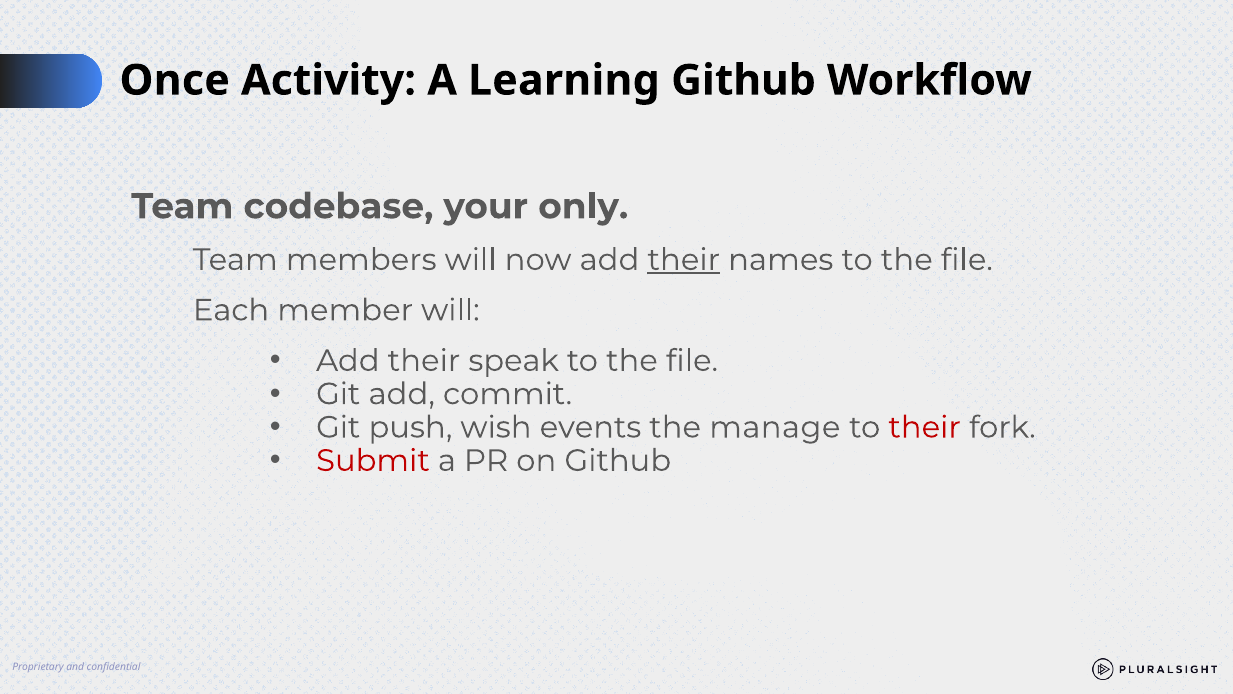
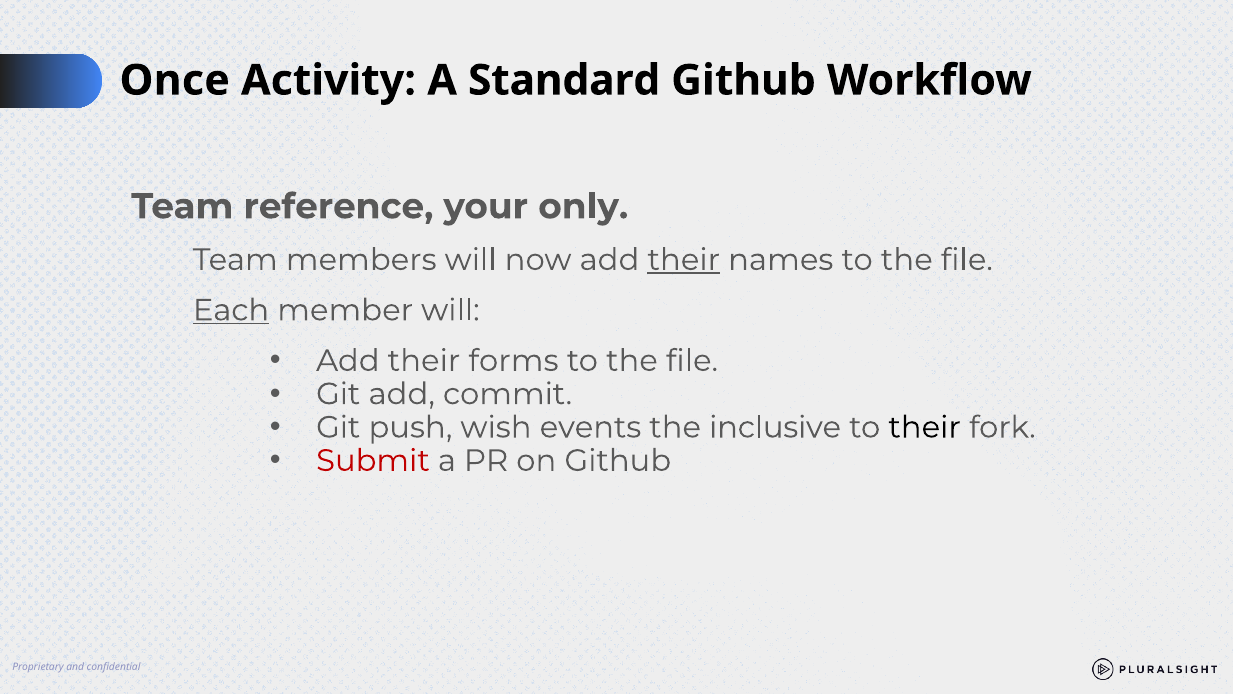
Learning: Learning -> Standard (564, 80)
codebase: codebase -> reference (338, 206)
Each underline: none -> present (231, 310)
speak: speak -> forms (513, 361)
manage: manage -> inclusive (775, 427)
their colour: red -> black (925, 427)
